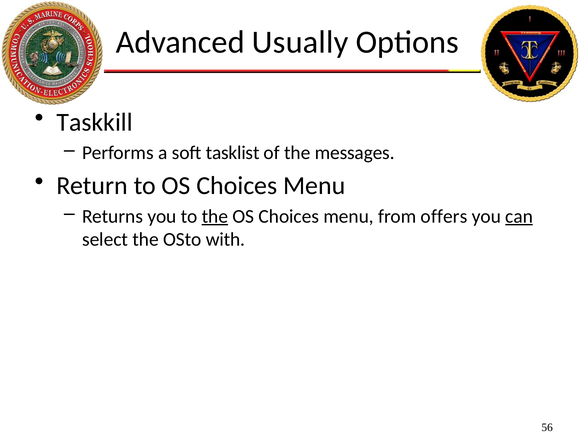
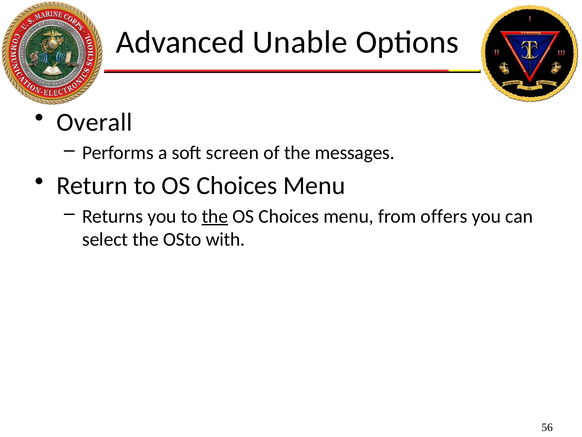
Usually: Usually -> Unable (300, 42)
Taskkill: Taskkill -> Overall (95, 122)
tasklist: tasklist -> screen (232, 153)
can underline: present -> none (519, 216)
